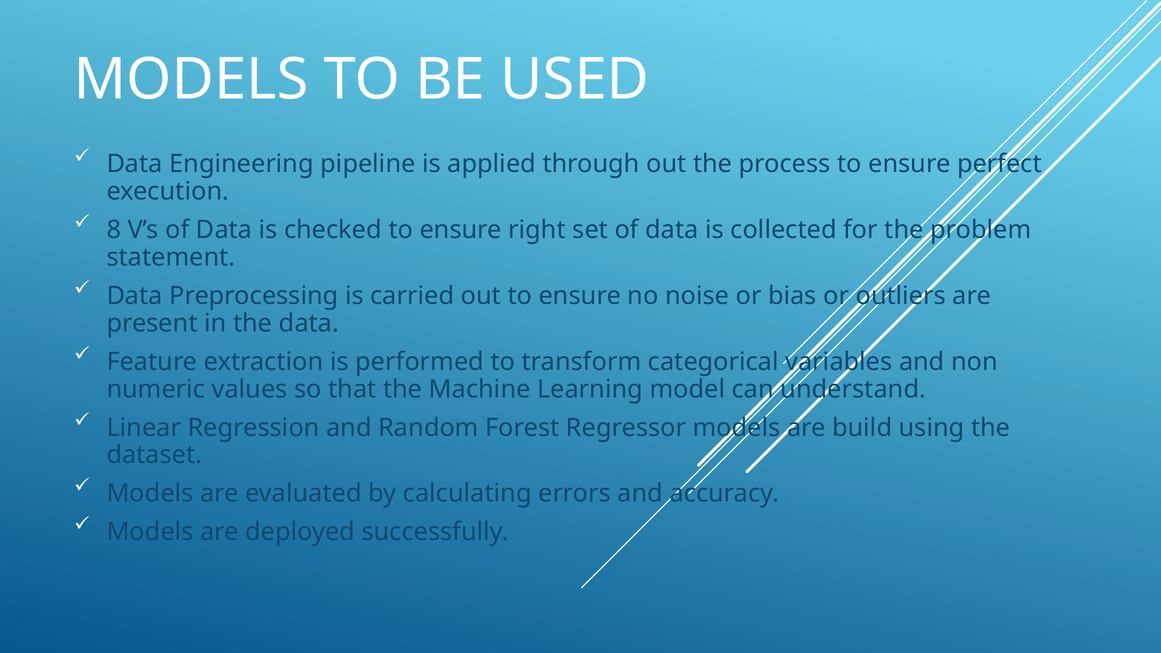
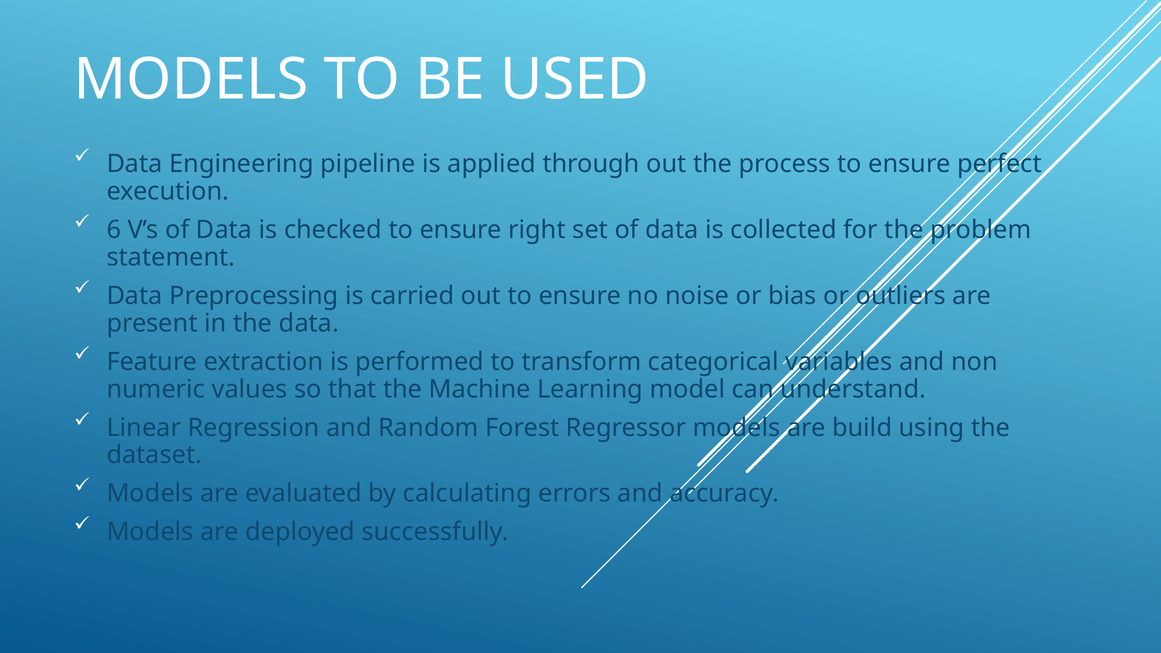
8: 8 -> 6 (114, 230)
